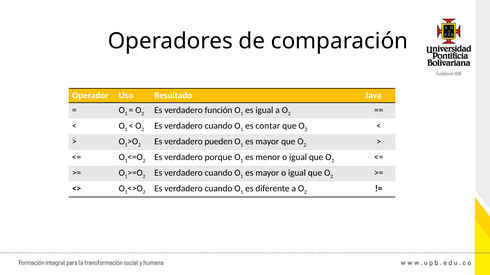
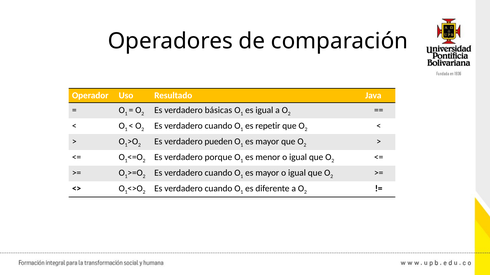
función: función -> básicas (218, 110)
contar: contar -> repetir (268, 126)
